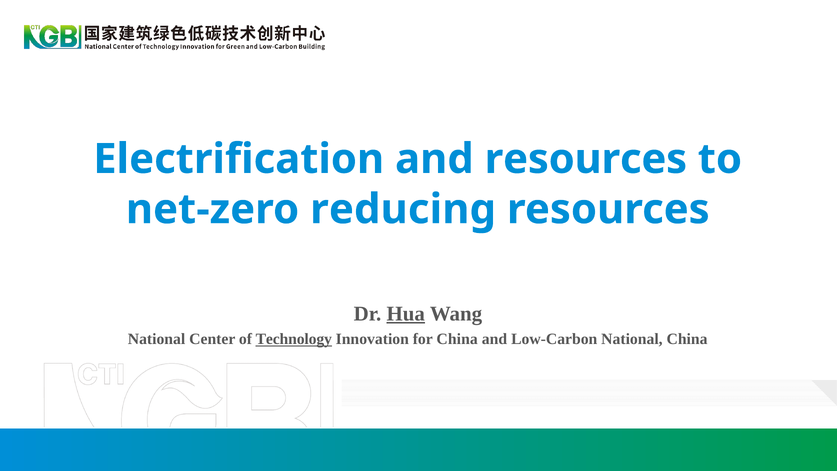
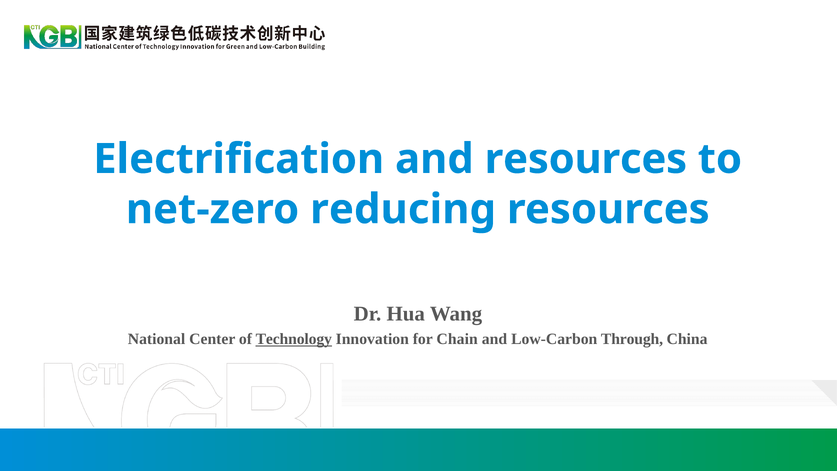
Hua underline: present -> none (406, 314)
for China: China -> Chain (457, 339)
Low-Carbon National: National -> Through (632, 339)
